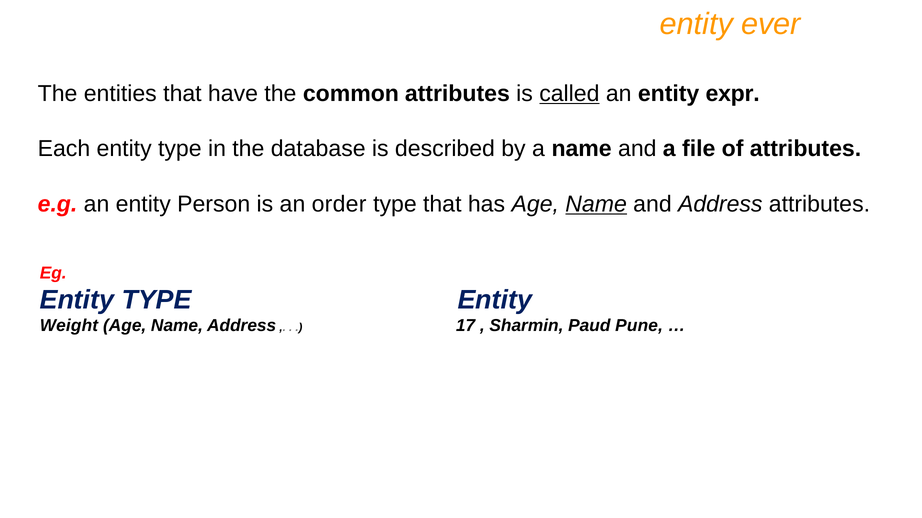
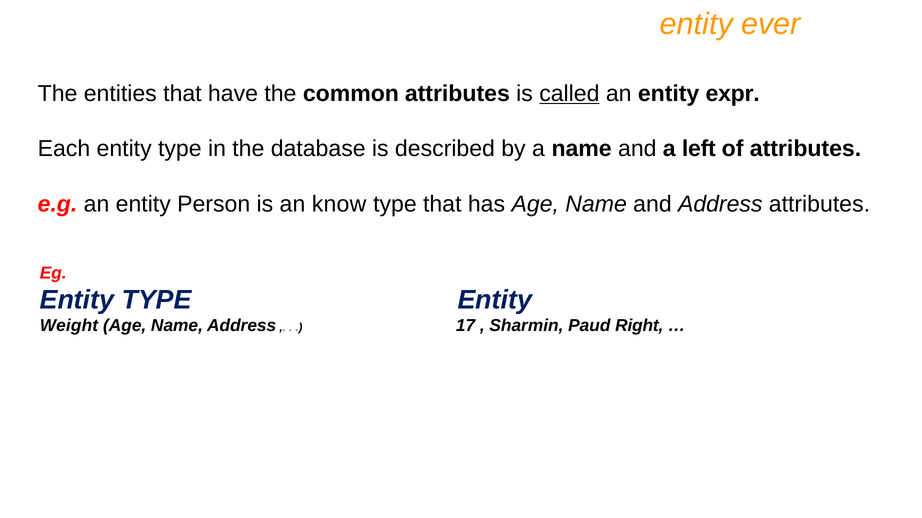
file: file -> left (699, 149)
order: order -> know (339, 204)
Name underline: present -> none (596, 204)
Pune: Pune -> Right (639, 326)
